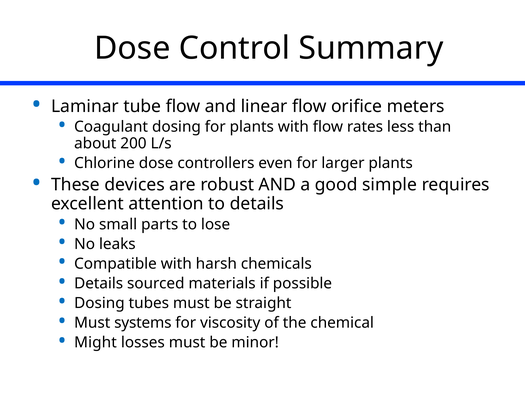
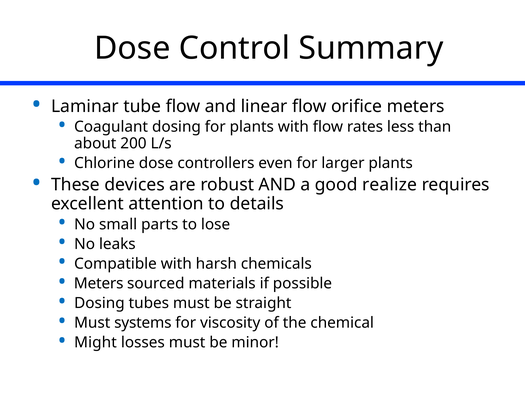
simple: simple -> realize (390, 185)
Details: Details -> Meters (99, 283)
